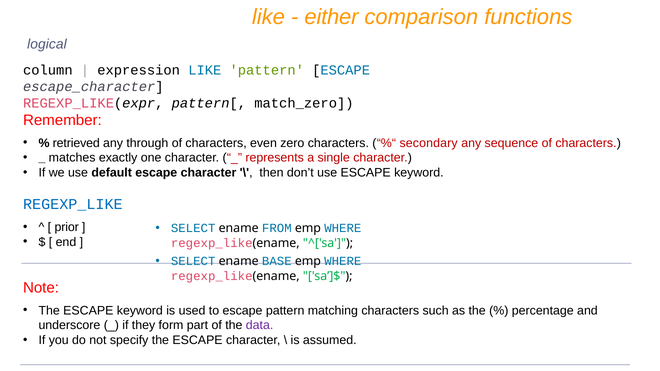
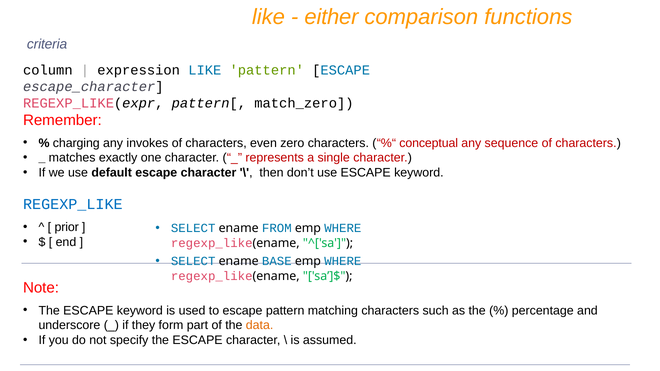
logical: logical -> criteria (47, 44)
retrieved: retrieved -> charging (76, 143)
through: through -> invokes (147, 143)
secondary: secondary -> conceptual (429, 143)
data colour: purple -> orange (260, 326)
